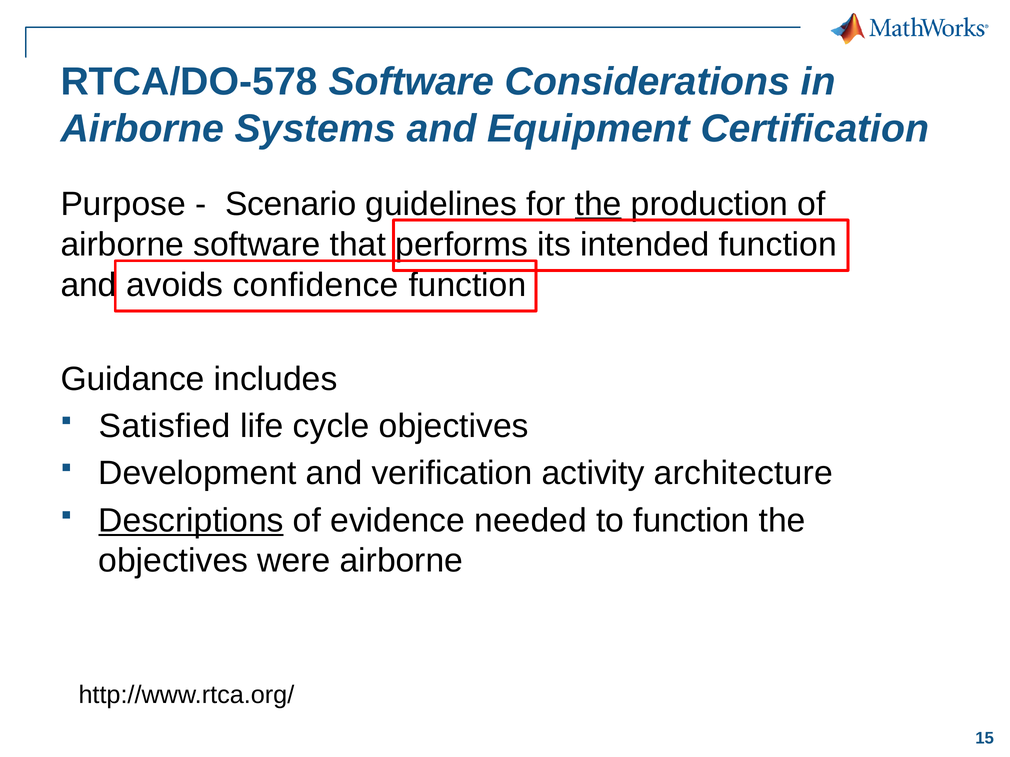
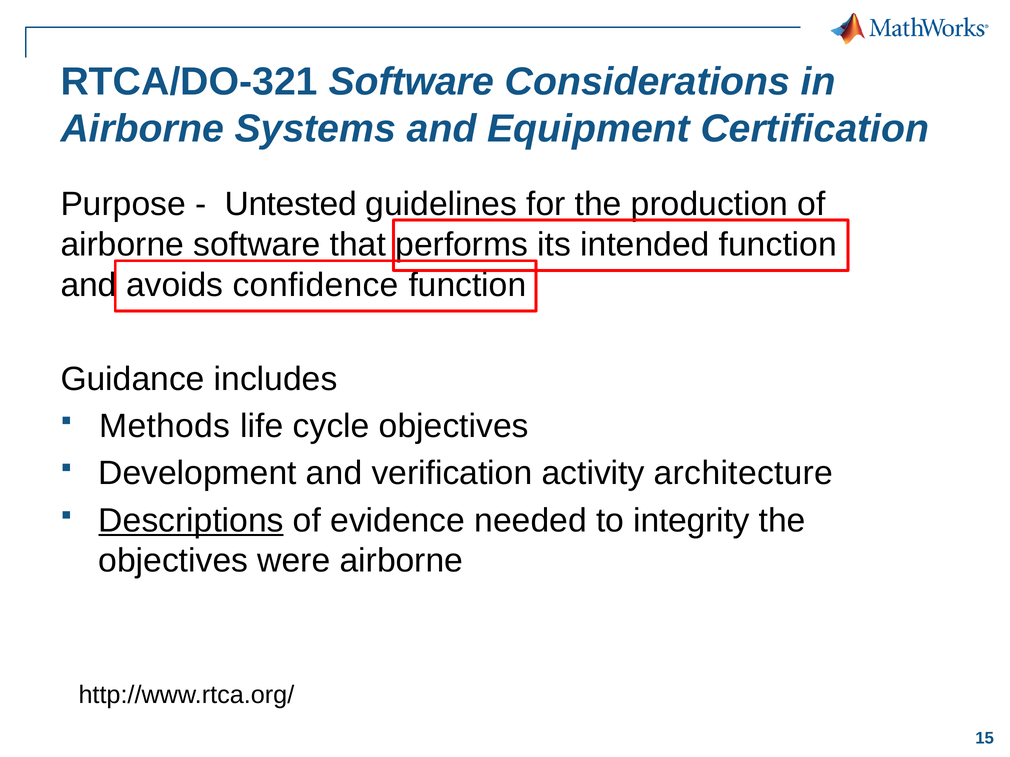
RTCA/DO-578: RTCA/DO-578 -> RTCA/DO-321 (189, 82)
Scenario: Scenario -> Untested (291, 204)
the underline: present -> none (598, 204)
Satisfied: Satisfied -> Methods (165, 427)
to function: function -> integrity (692, 521)
